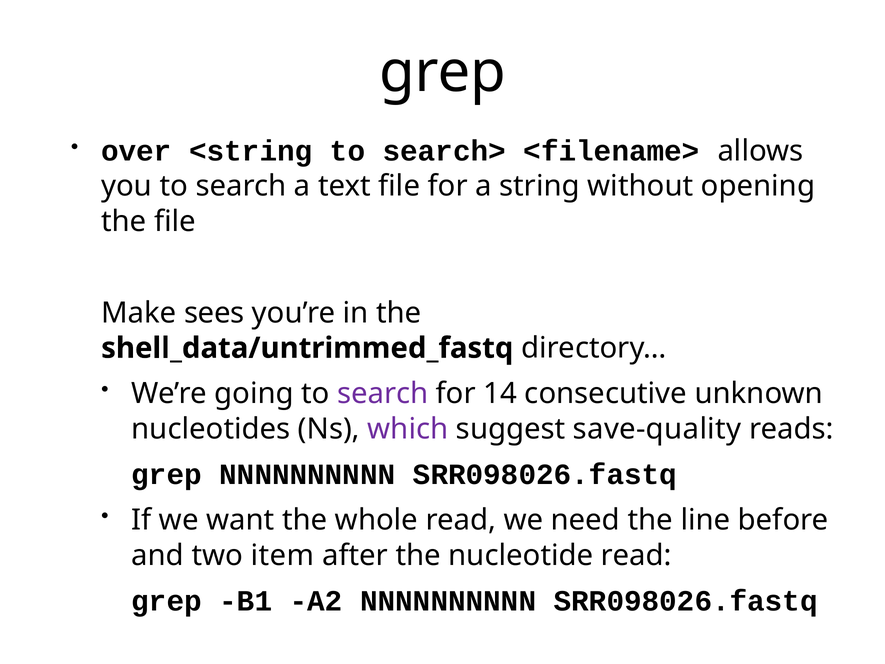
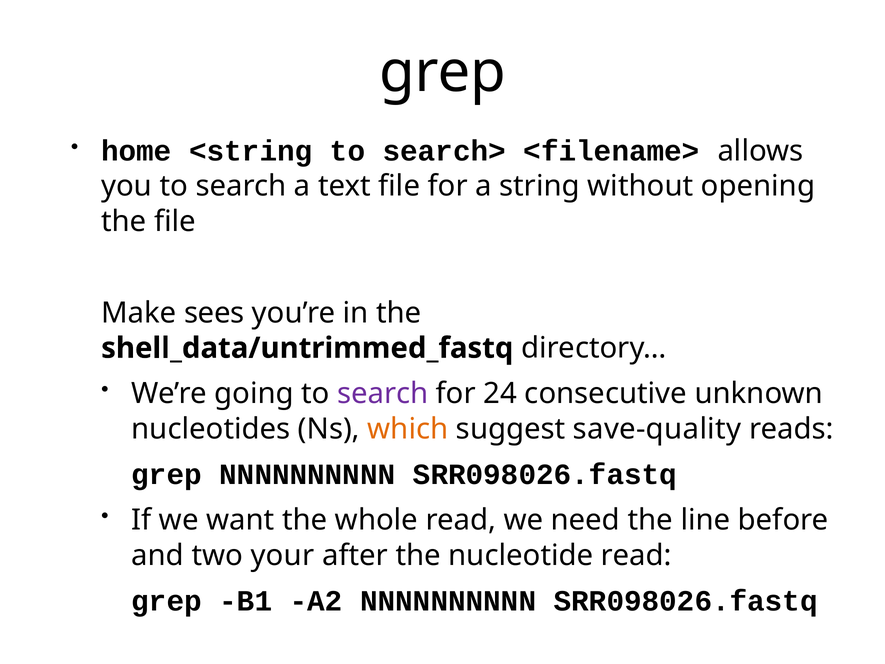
over: over -> home (136, 151)
14: 14 -> 24 (500, 394)
which colour: purple -> orange (408, 429)
item: item -> your (282, 555)
